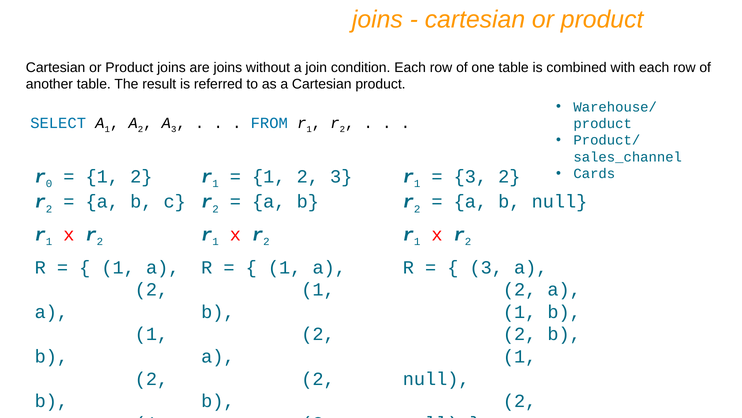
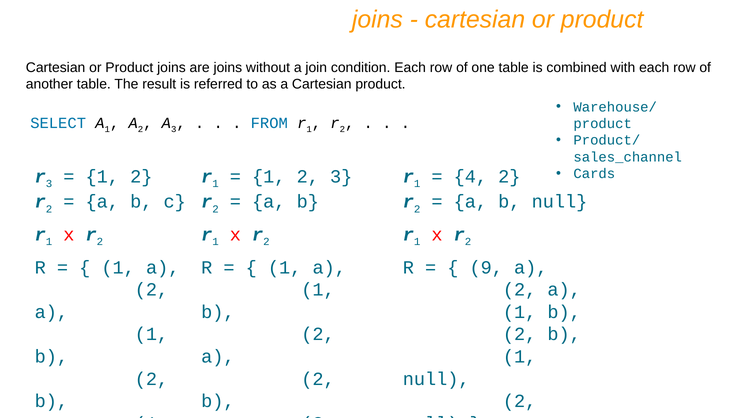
r 0: 0 -> 3 (49, 183)
3: 3 -> 4 (470, 176)
3: 3 -> 9 (486, 267)
